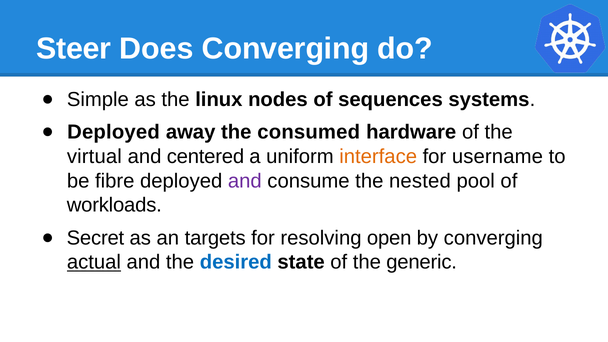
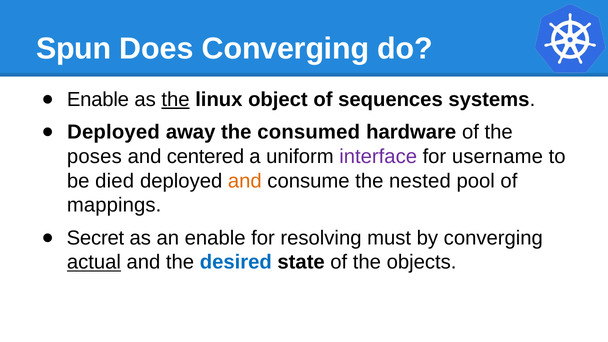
Steer: Steer -> Spun (74, 48)
Simple: Simple -> Enable (98, 99)
the underline: none -> present (176, 99)
nodes: nodes -> object (278, 99)
virtual: virtual -> poses (94, 157)
interface colour: orange -> purple (378, 157)
fibre: fibre -> died (115, 181)
and colour: purple -> orange (245, 181)
workloads: workloads -> mappings (114, 205)
an targets: targets -> enable (215, 238)
open: open -> must (389, 238)
generic: generic -> objects (422, 262)
